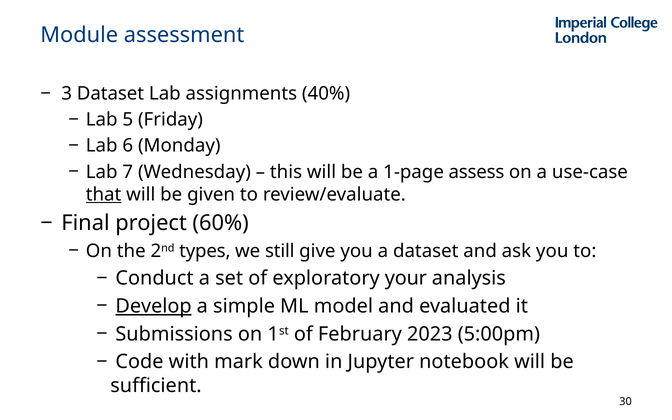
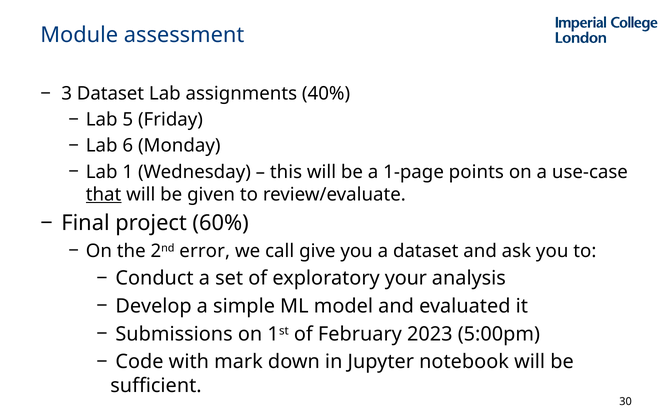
7: 7 -> 1 (128, 172)
assess: assess -> points (476, 172)
types: types -> error (205, 251)
still: still -> call (280, 251)
Develop underline: present -> none (154, 306)
